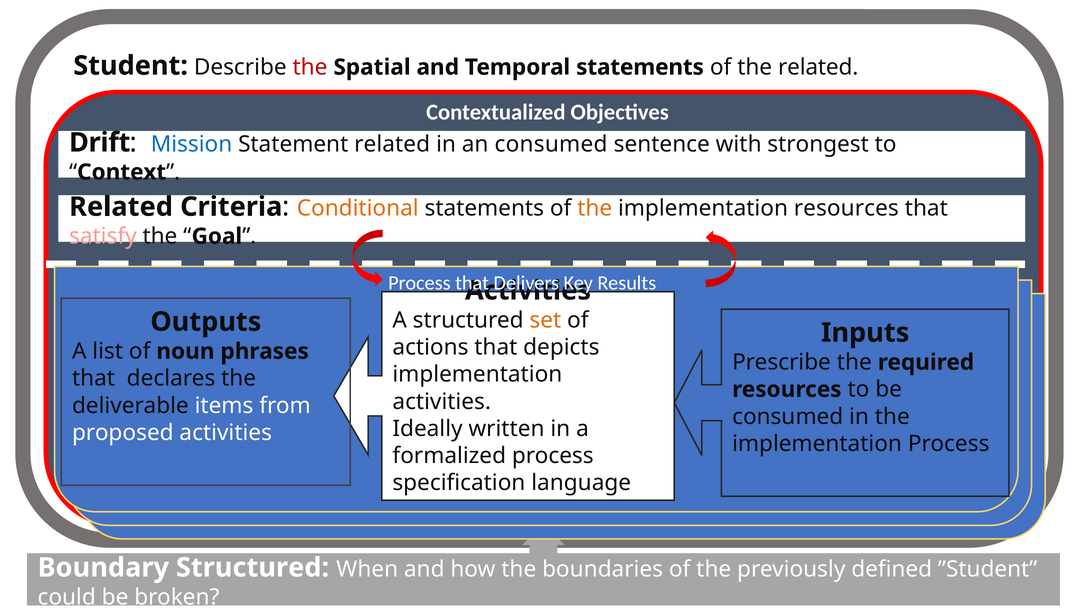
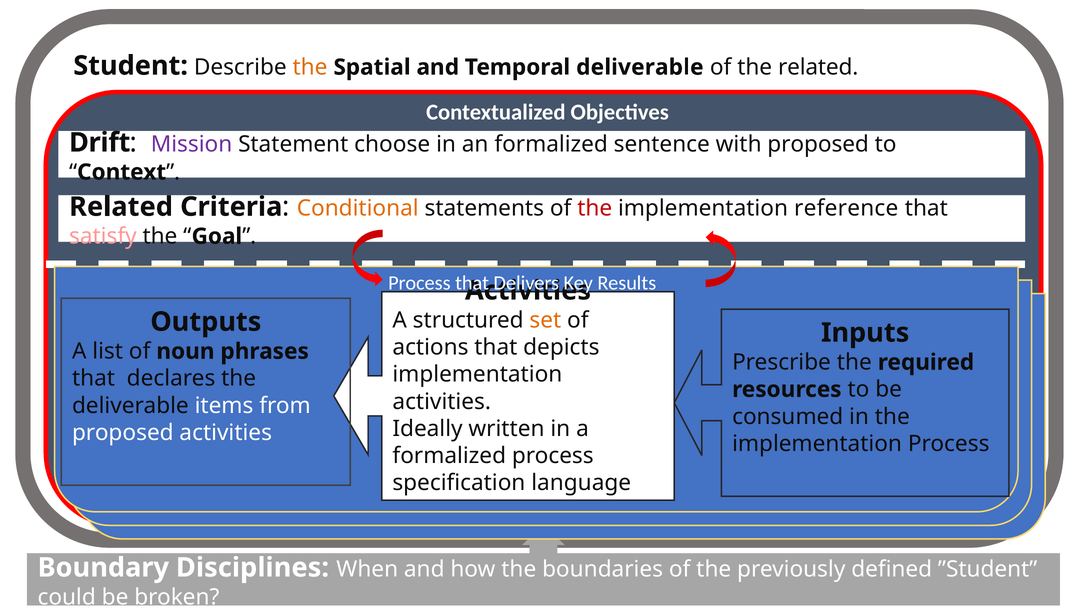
the colour: red -> orange (310, 67)
Temporal statements: statements -> deliverable (640, 67)
Mission colour: blue -> purple (192, 144)
Statement related: related -> choose (392, 144)
an consumed: consumed -> formalized (551, 144)
with strongest: strongest -> proposed (818, 144)
the colour: orange -> red (595, 208)
implementation resources: resources -> reference (846, 208)
Boundary Structured: Structured -> Disciplines (252, 568)
